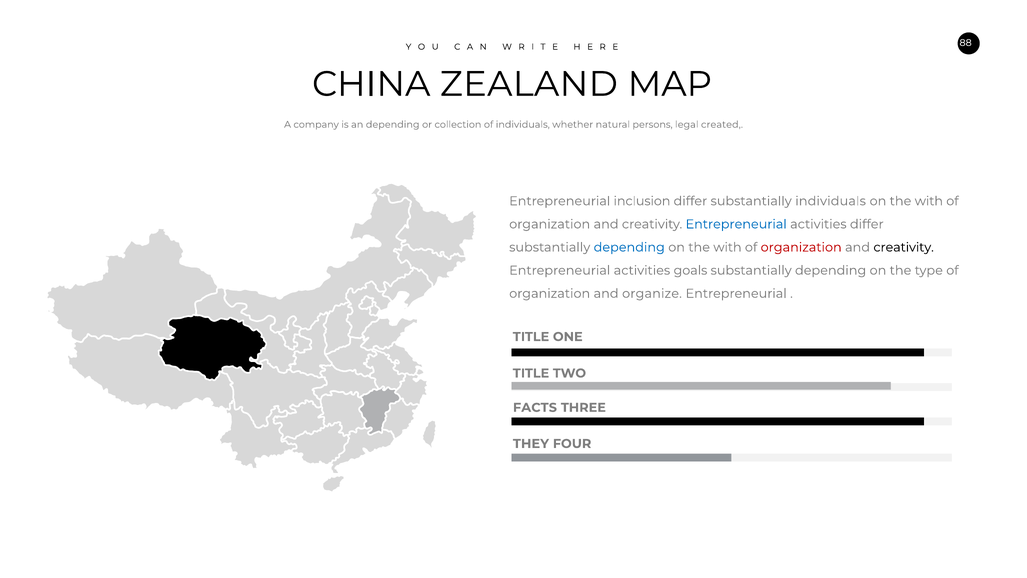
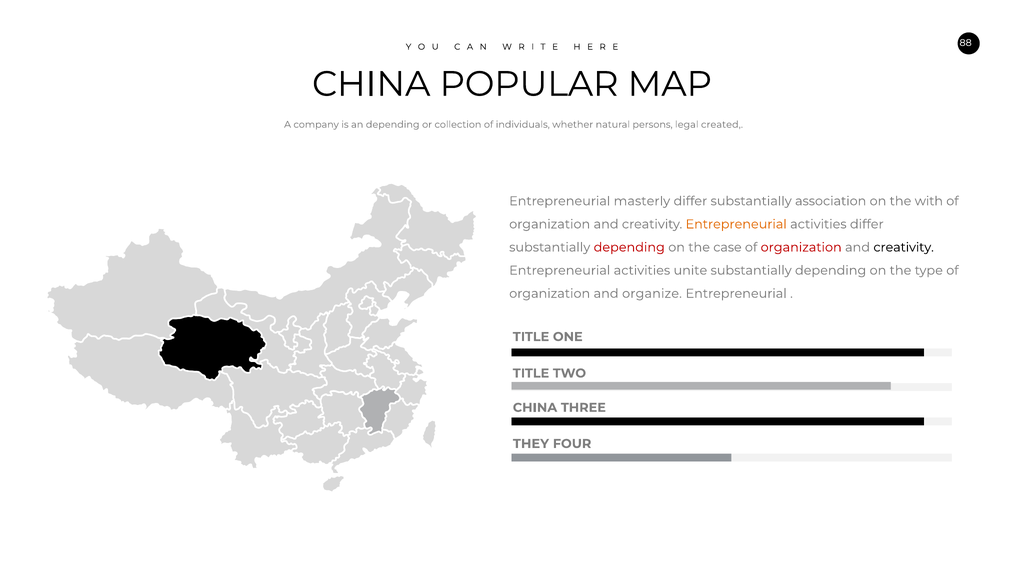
ZEALAND: ZEALAND -> POPULAR (529, 84)
inclusion: inclusion -> masterly (642, 201)
substantially individuals: individuals -> association (831, 201)
Entrepreneurial colour: blue -> orange (736, 224)
depending colour: blue -> red (629, 247)
with: with -> case (727, 247)
goals: goals -> unite (690, 270)
FACTS: FACTS -> CHINA (535, 408)
